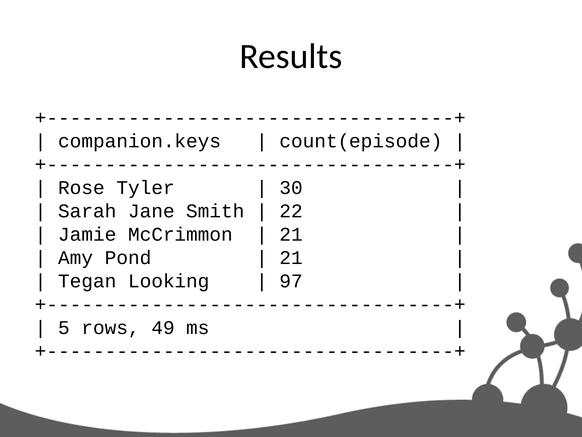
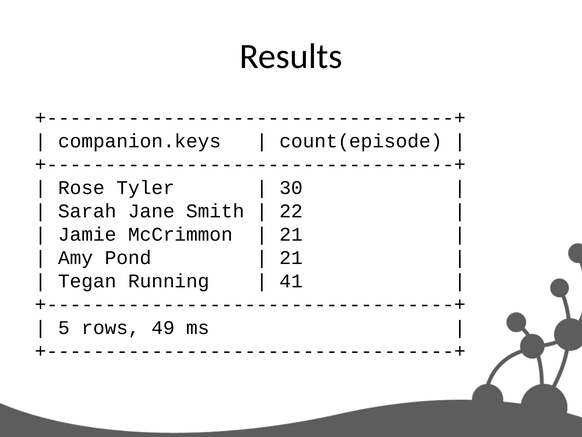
Looking: Looking -> Running (169, 281)
97: 97 -> 41 (291, 281)
